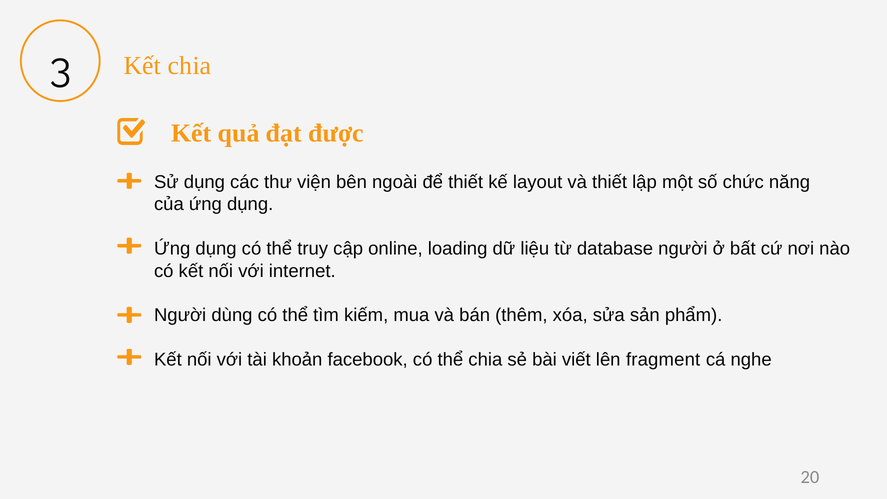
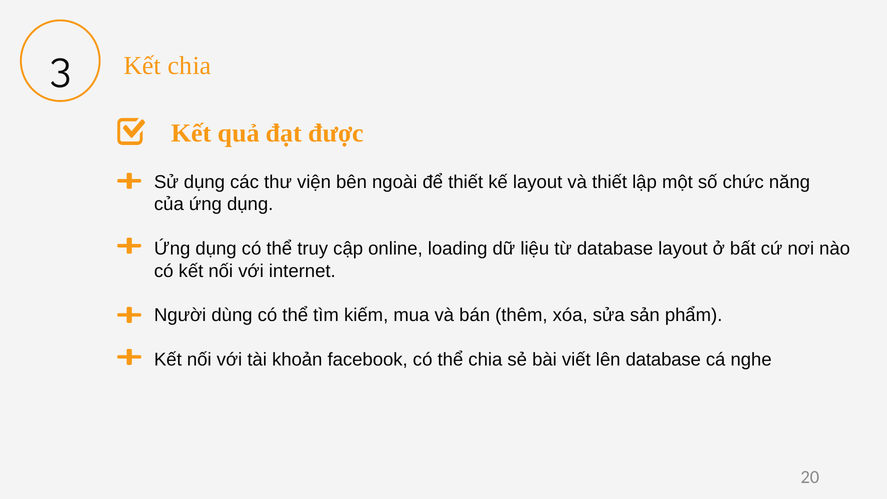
database người: người -> layout (683, 249)
lên fragment: fragment -> database (663, 360)
